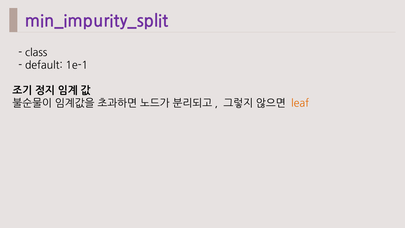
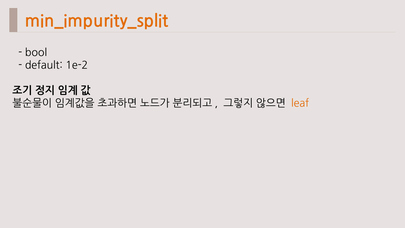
min_impurity_split colour: purple -> orange (97, 21)
class: class -> bool (36, 53)
1e-1: 1e-1 -> 1e-2 (77, 65)
